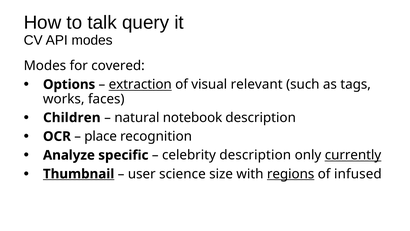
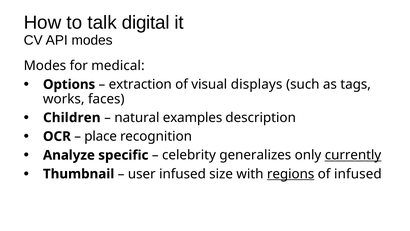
query: query -> digital (146, 23)
covered: covered -> medical (118, 66)
extraction underline: present -> none (140, 84)
relevant: relevant -> displays (257, 84)
notebook: notebook -> examples (193, 118)
celebrity description: description -> generalizes (255, 155)
Thumbnail underline: present -> none (79, 174)
user science: science -> infused (182, 174)
